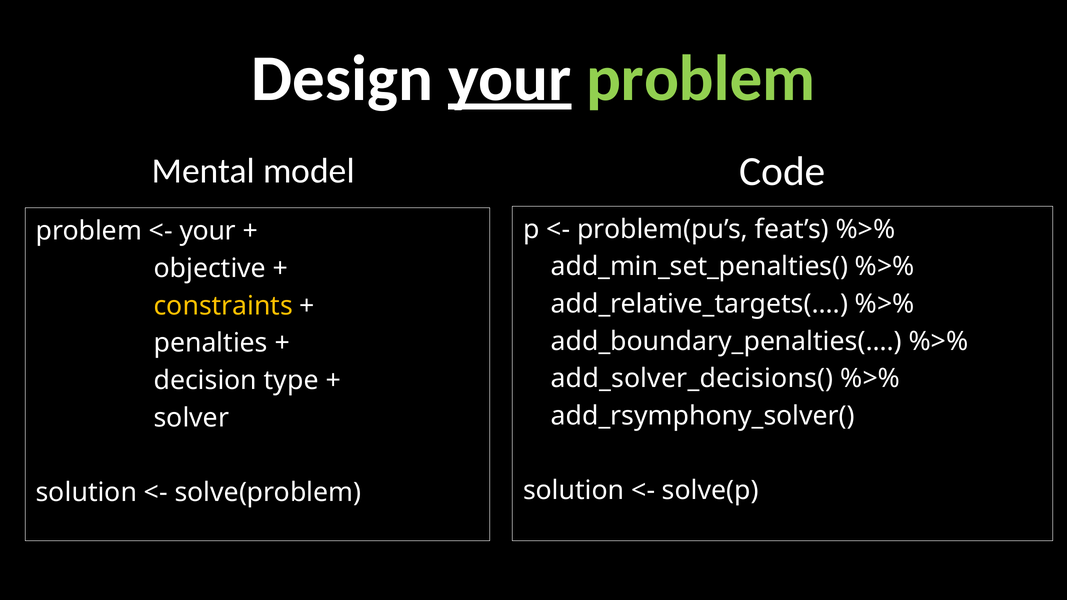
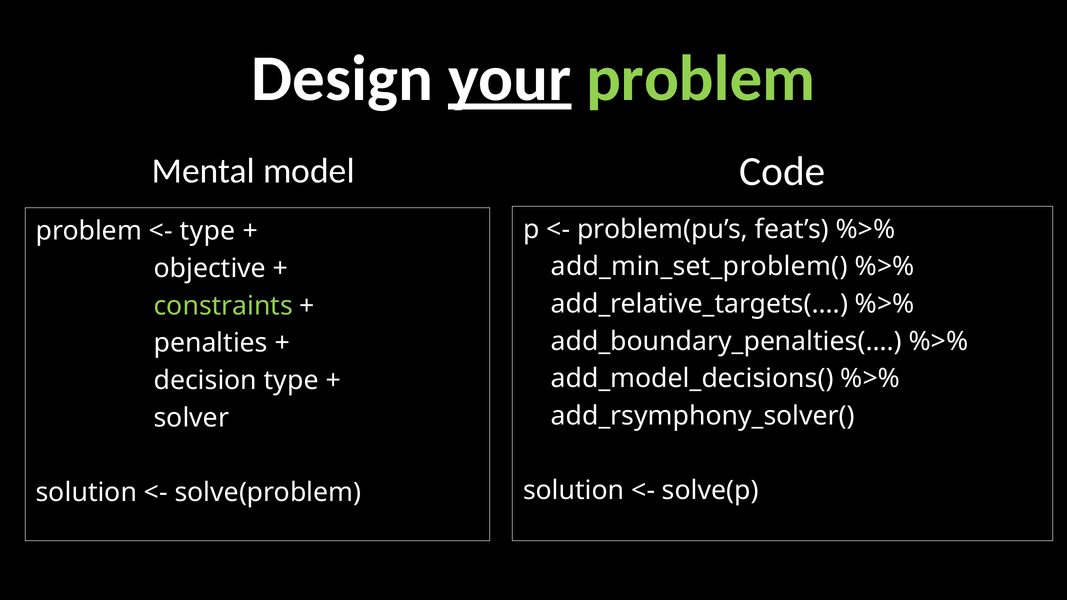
your: your -> type (208, 231)
add_min_set_penalties(: add_min_set_penalties( -> add_min_set_problem( (699, 267)
constraints colour: yellow -> light green (223, 306)
add_solver_decisions(: add_solver_decisions( -> add_model_decisions( (692, 379)
